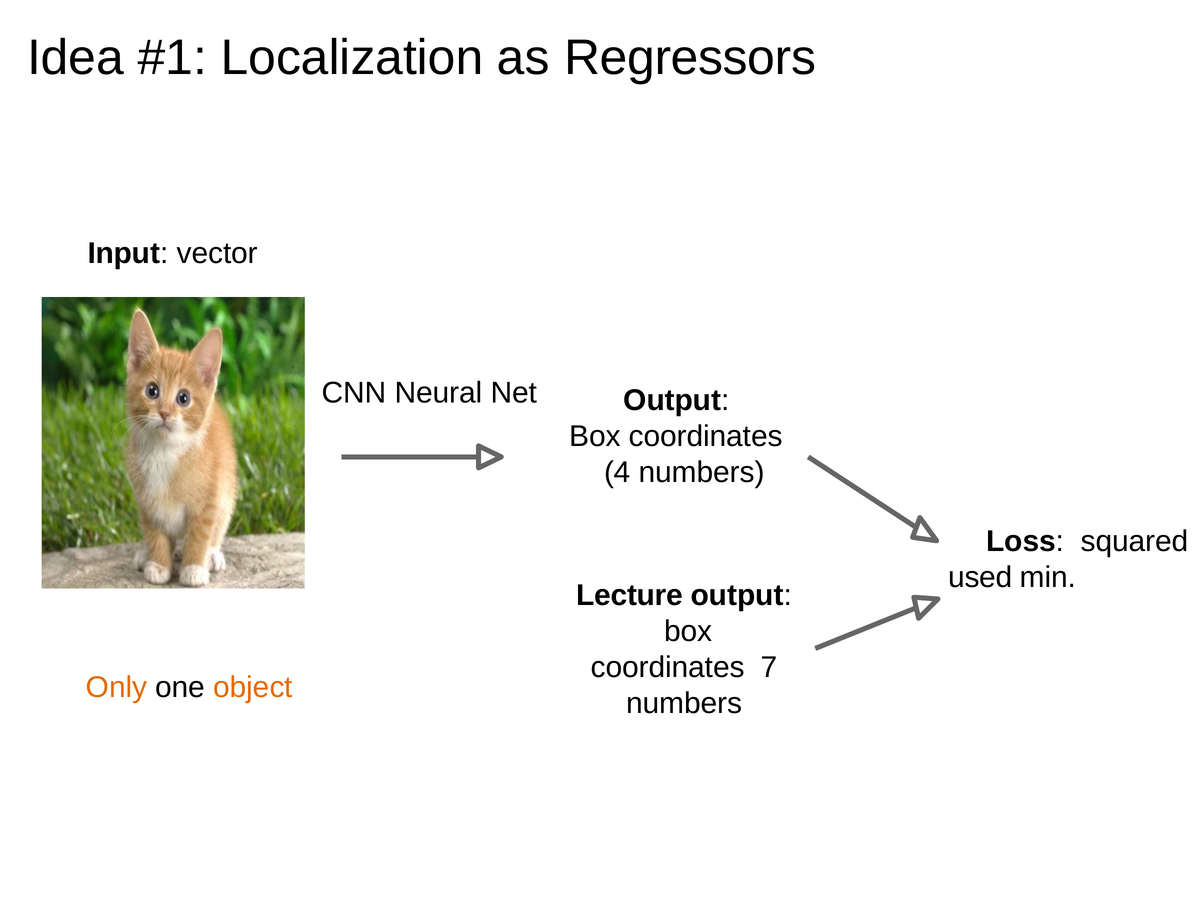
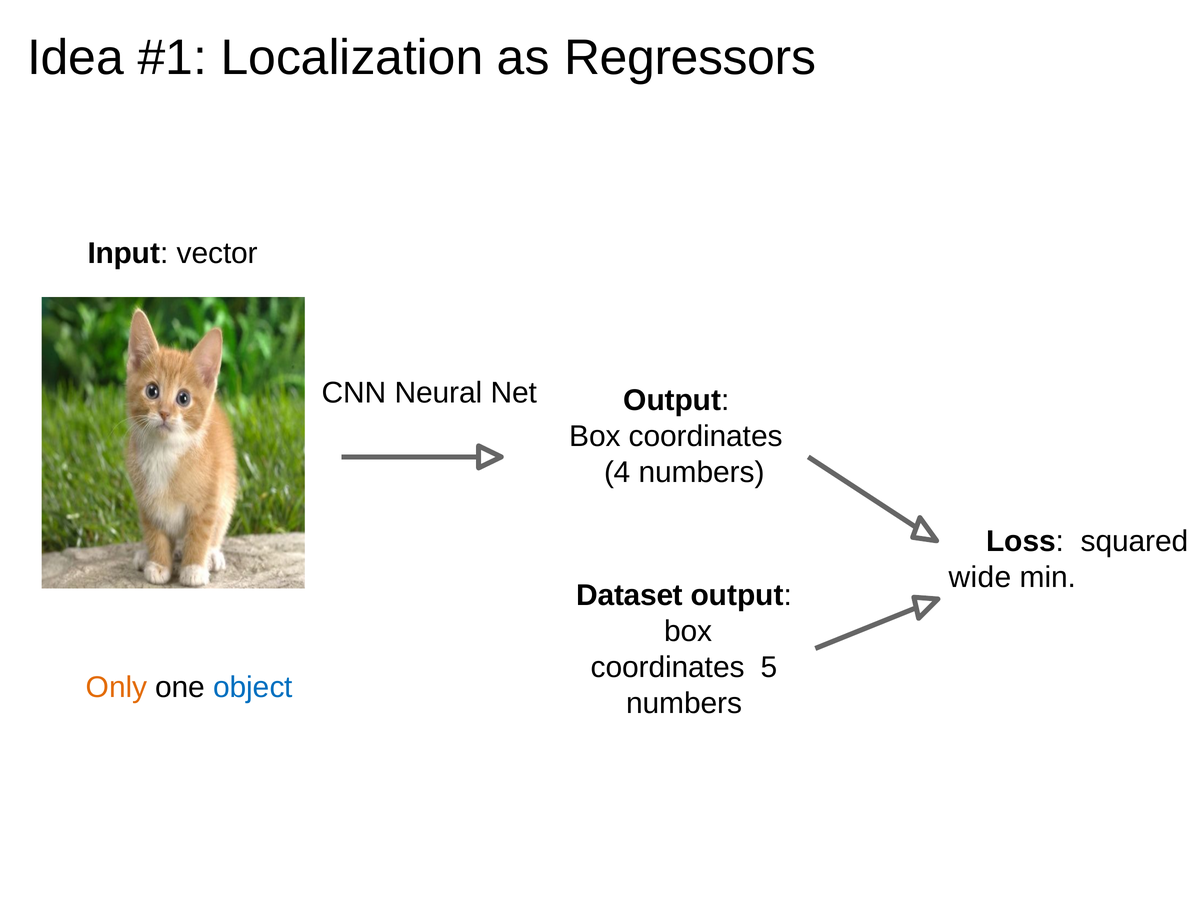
used: used -> wide (980, 577)
Lecture: Lecture -> Dataset (630, 596)
7: 7 -> 5 (769, 668)
object colour: orange -> blue (253, 687)
